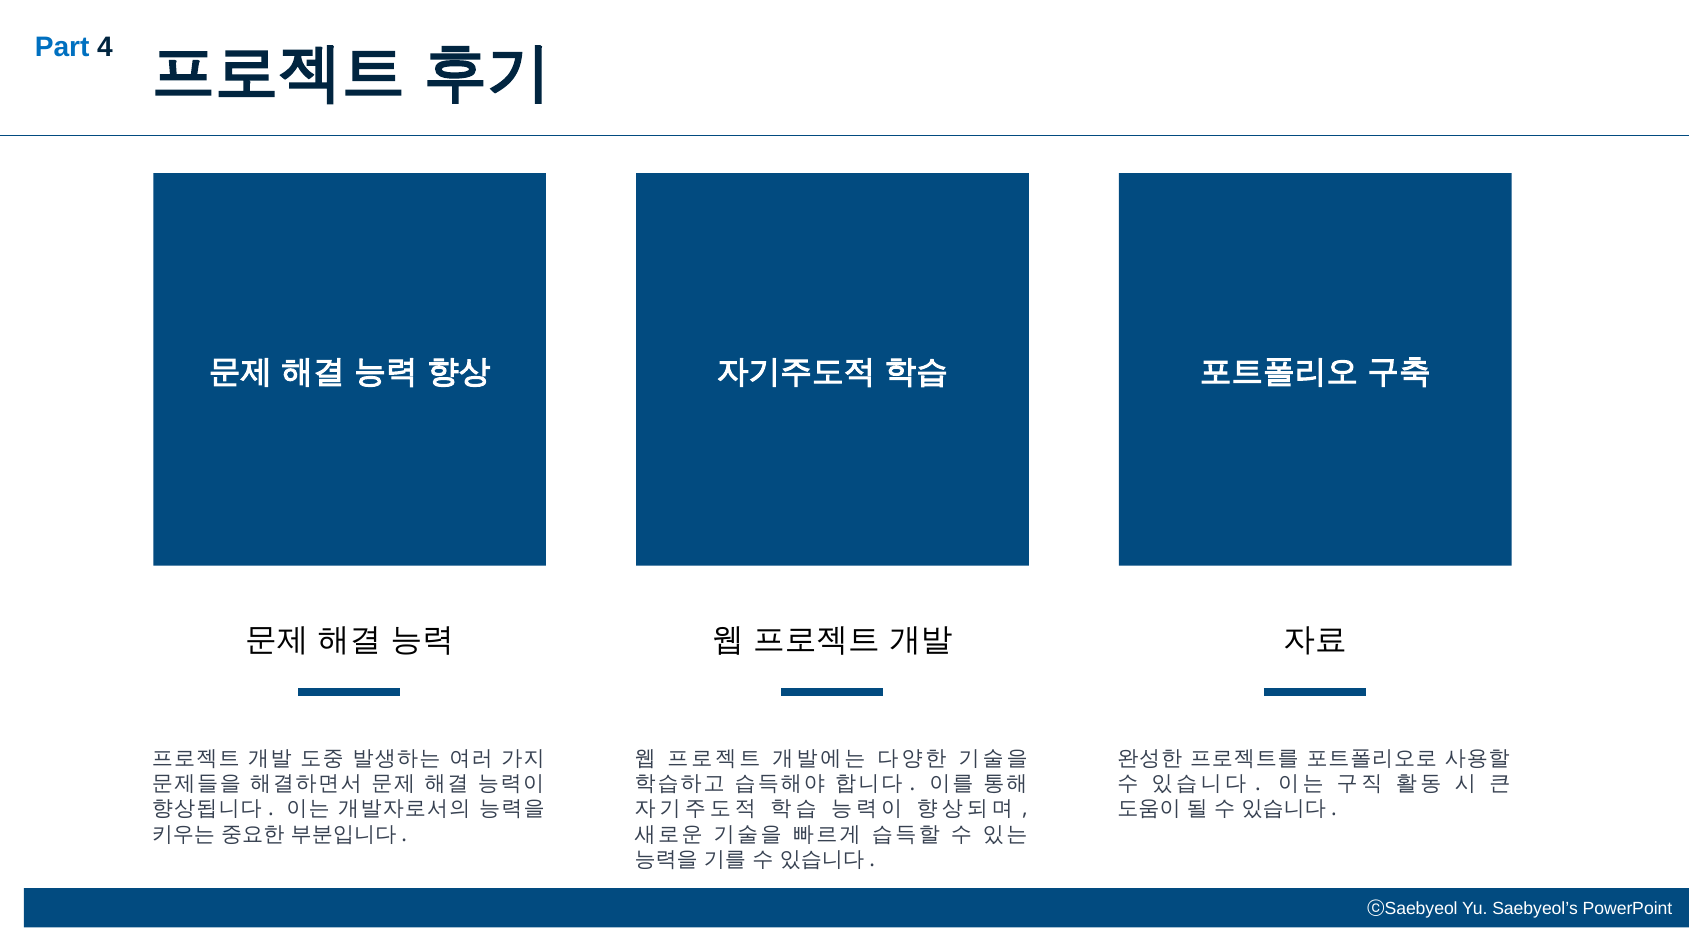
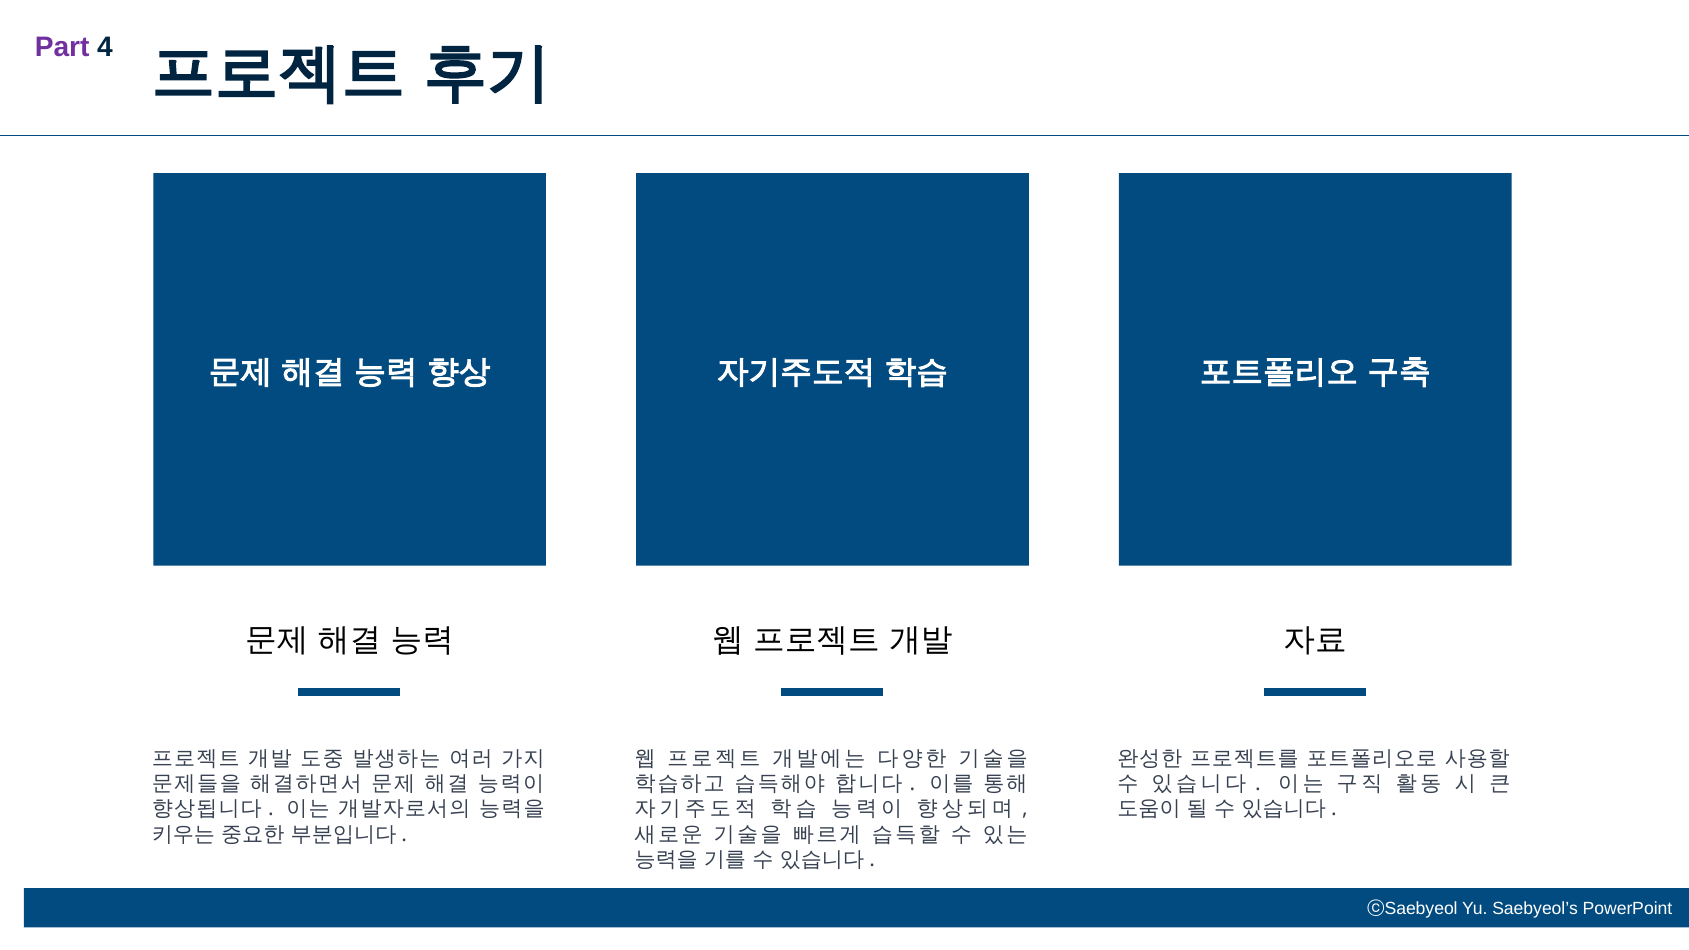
Part colour: blue -> purple (62, 47)
